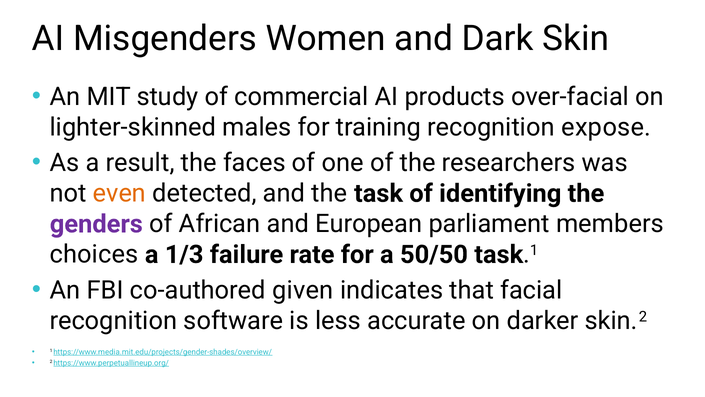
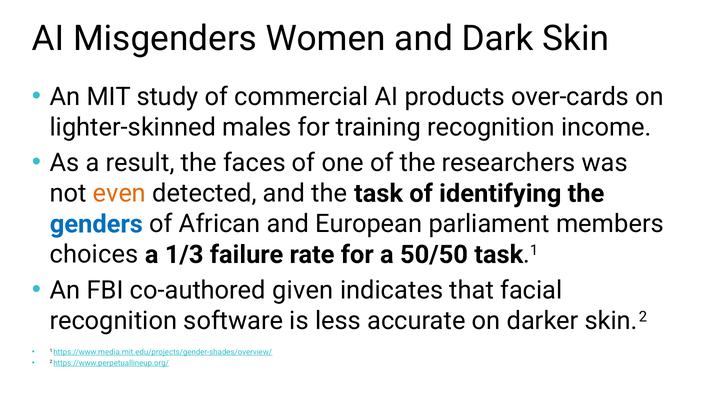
over-facial: over-facial -> over-cards (570, 97)
expose: expose -> income (606, 127)
genders colour: purple -> blue (96, 224)
